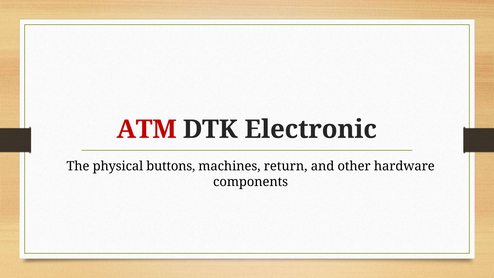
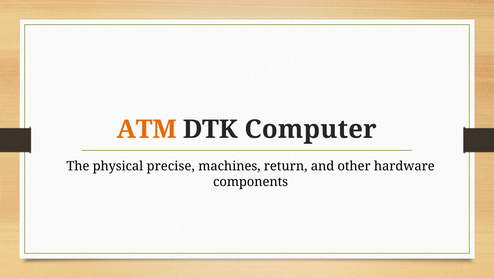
ATM colour: red -> orange (147, 129)
Electronic: Electronic -> Computer (311, 129)
buttons: buttons -> precise (171, 166)
